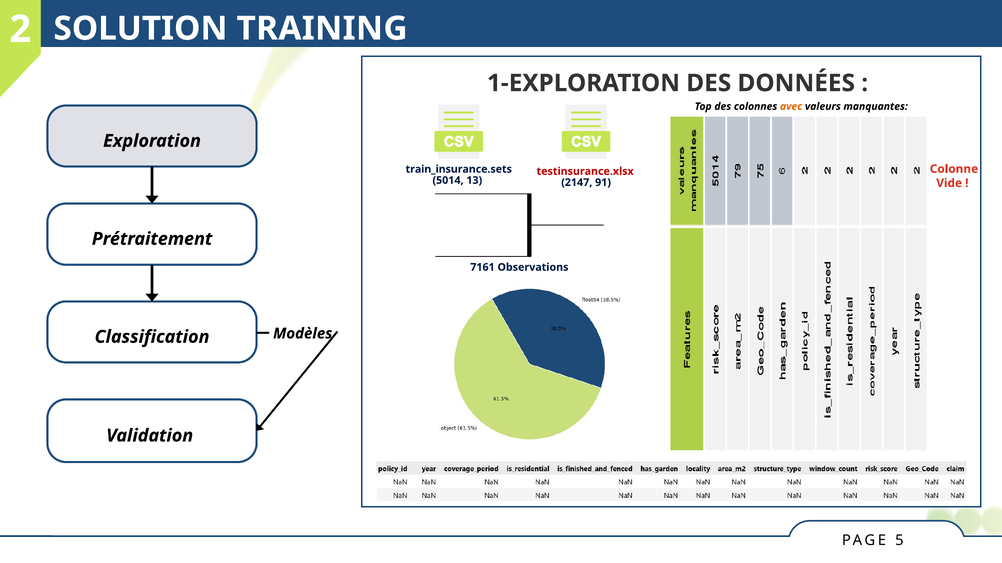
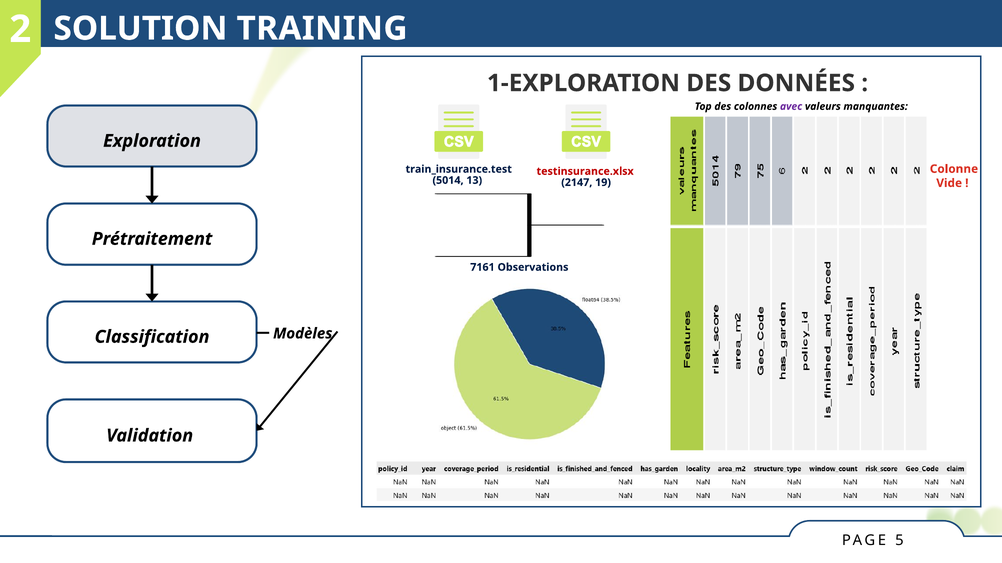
avec colour: orange -> purple (791, 107)
train_insurance.sets: train_insurance.sets -> train_insurance.test (459, 169)
91: 91 -> 19 (603, 183)
